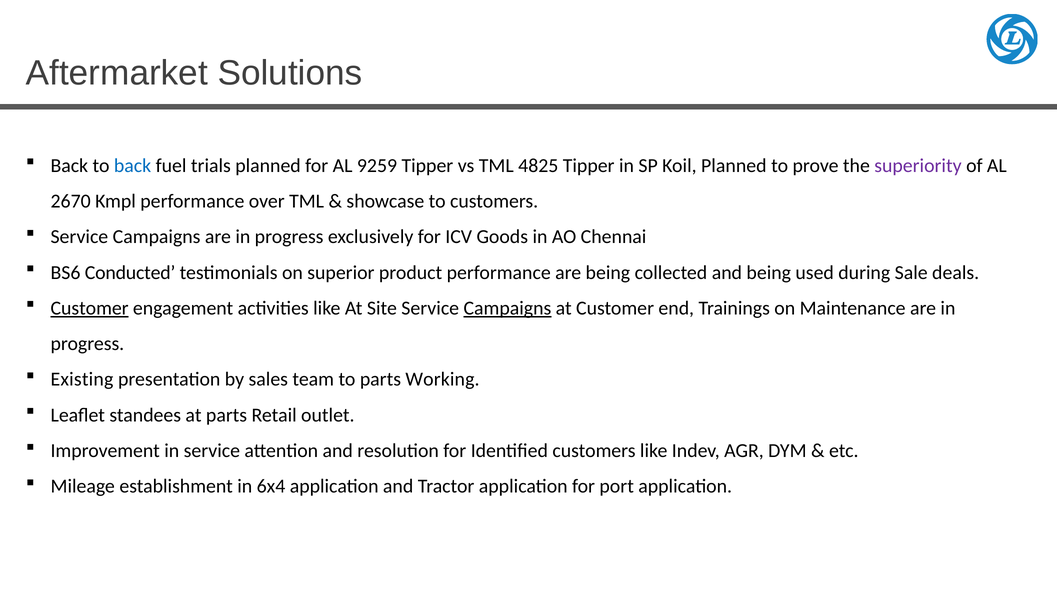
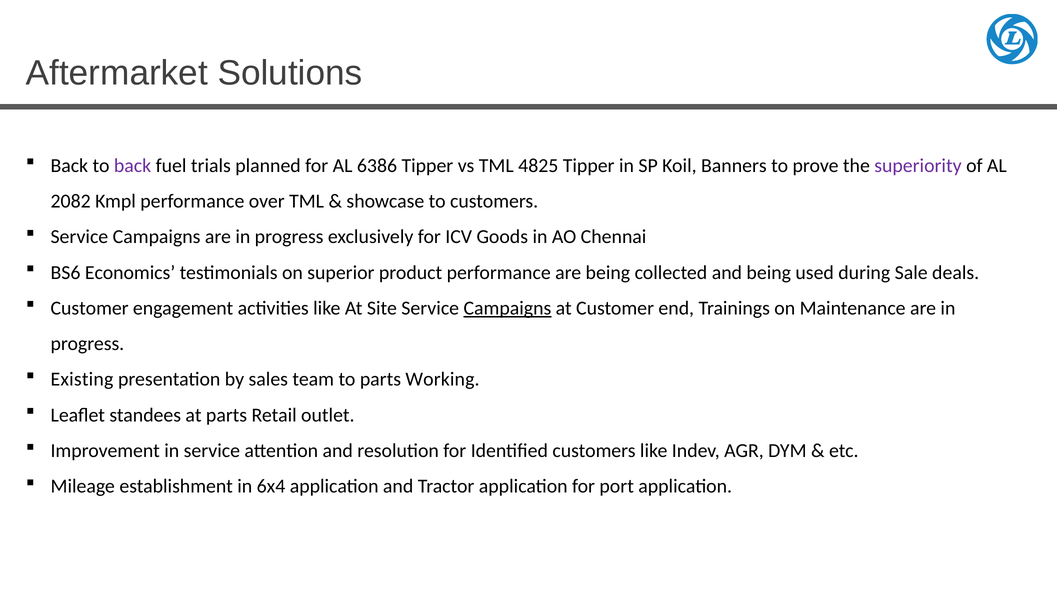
back colour: blue -> purple (133, 166)
9259: 9259 -> 6386 (377, 166)
Koil Planned: Planned -> Banners (734, 166)
2670: 2670 -> 2082 (71, 201)
Conducted: Conducted -> Economics (130, 273)
Customer underline: present -> none (90, 308)
